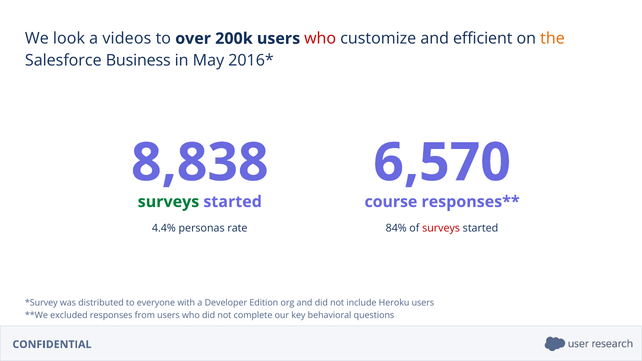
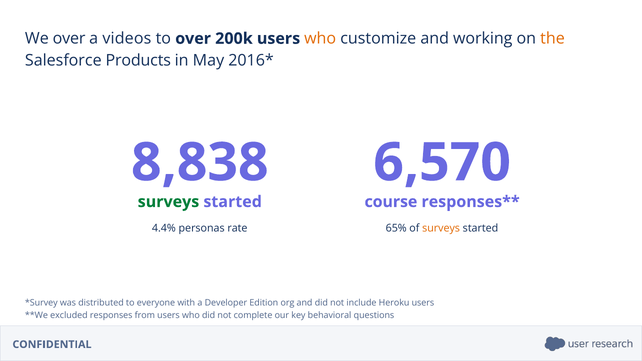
We look: look -> over (69, 39)
who colour: red -> orange (320, 39)
efficient: efficient -> working (483, 39)
Business: Business -> Products (138, 61)
84%: 84% -> 65% (396, 228)
surveys colour: red -> orange (441, 228)
